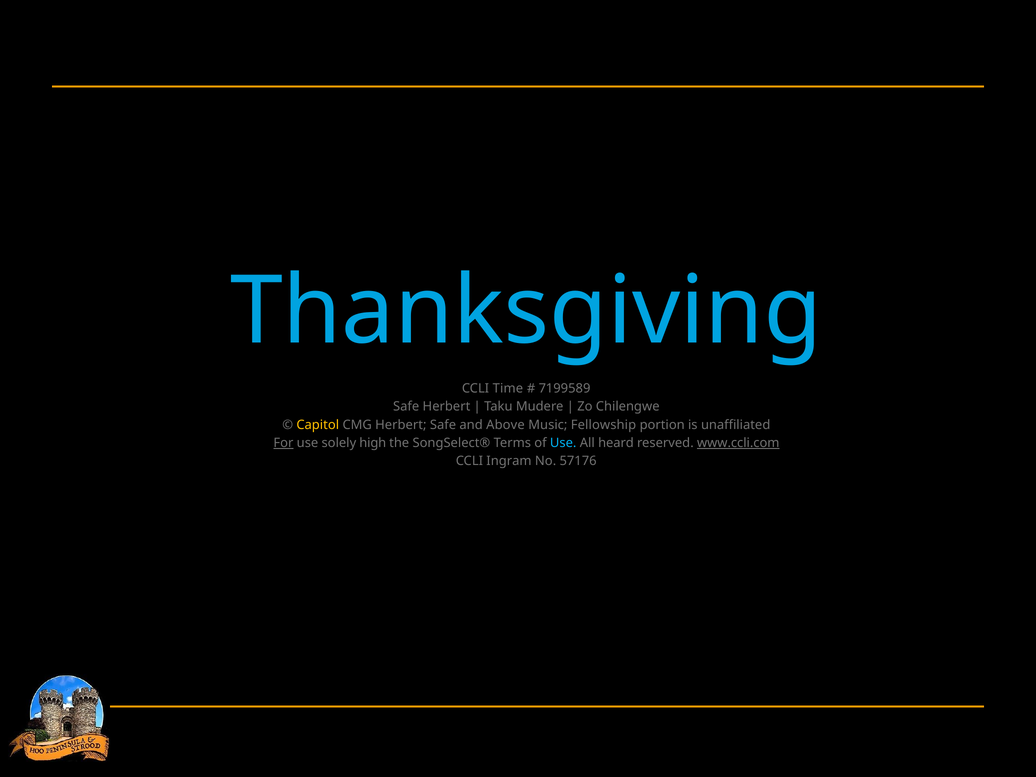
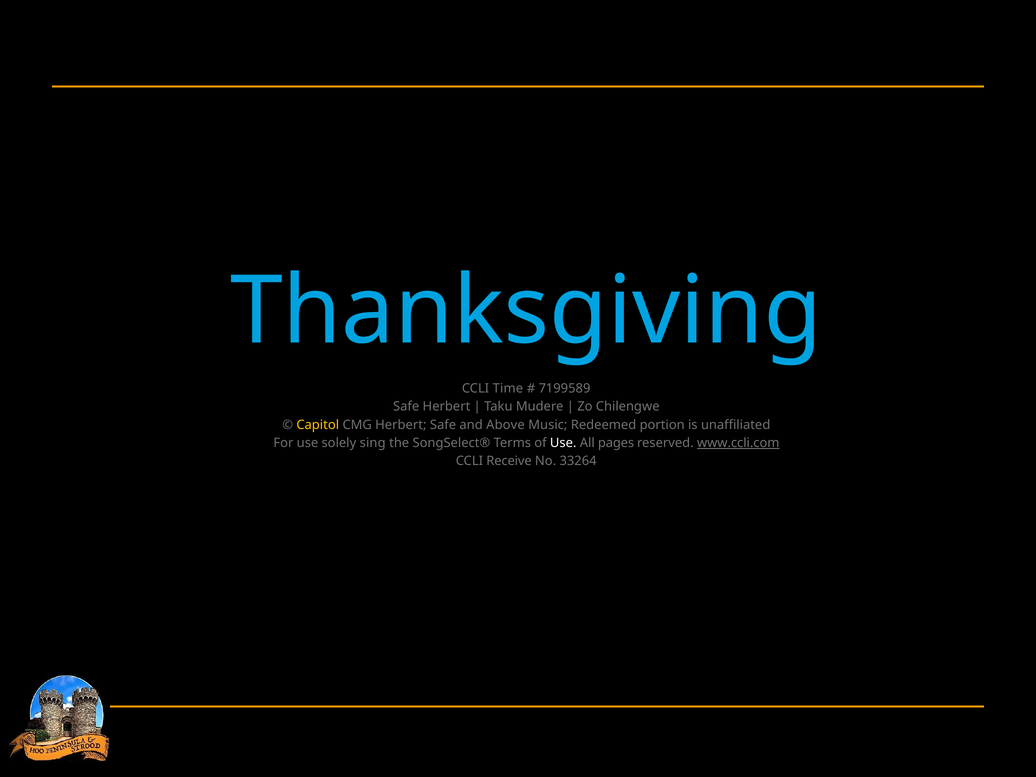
Fellowship: Fellowship -> Redeemed (604, 425)
For underline: present -> none (283, 443)
high: high -> sing (373, 443)
Use colour: light blue -> white (563, 443)
heard: heard -> pages (616, 443)
Ingram: Ingram -> Receive (509, 461)
57176: 57176 -> 33264 (578, 461)
